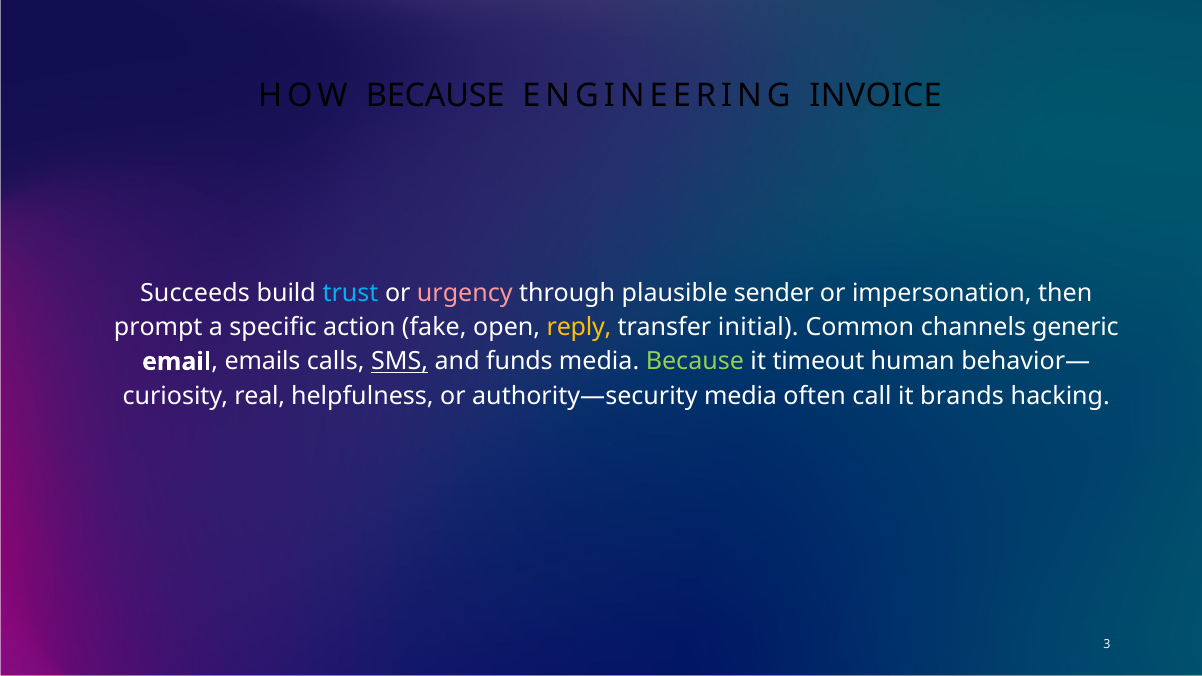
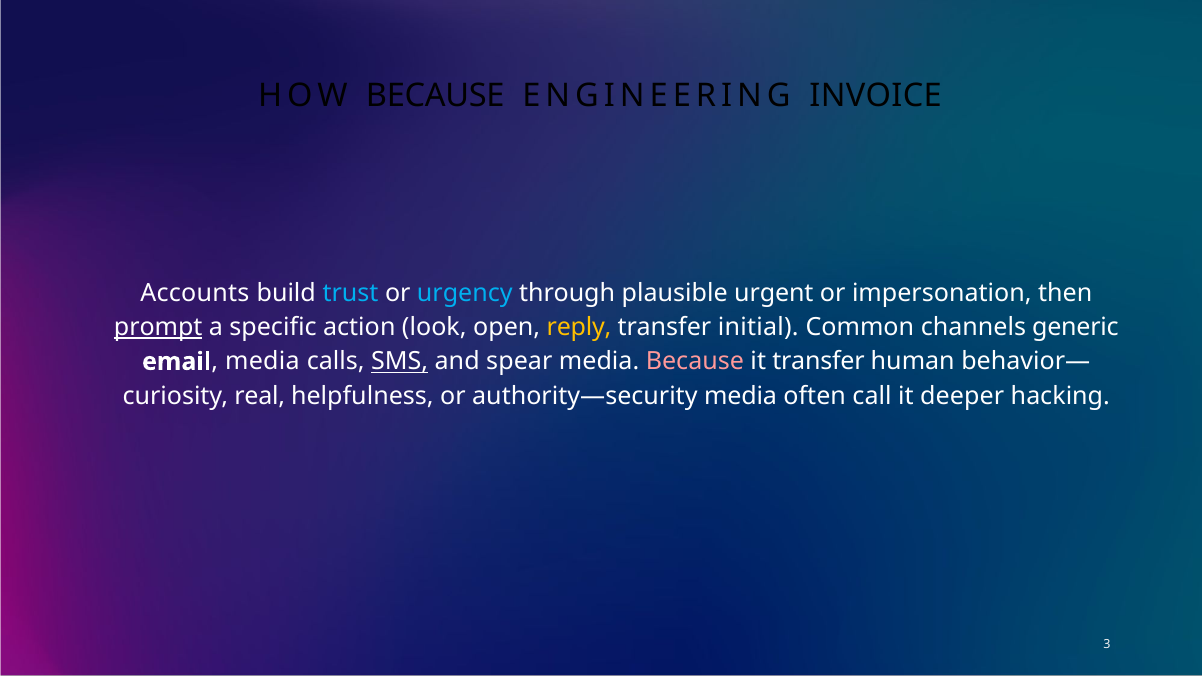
Succeeds: Succeeds -> Accounts (195, 293)
urgency colour: pink -> light blue (465, 293)
sender: sender -> urgent (774, 293)
prompt underline: none -> present (158, 327)
fake: fake -> look (434, 327)
emails: emails -> media (262, 362)
funds: funds -> spear (519, 362)
Because colour: light green -> pink (695, 362)
it timeout: timeout -> transfer (818, 362)
brands: brands -> deeper (962, 396)
